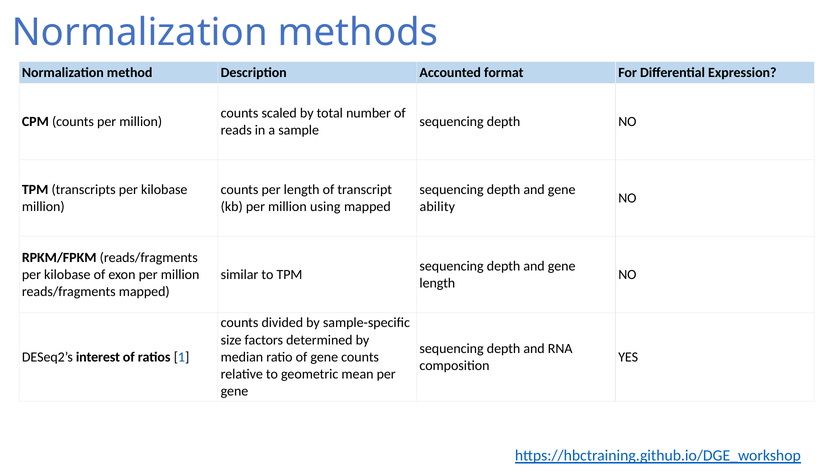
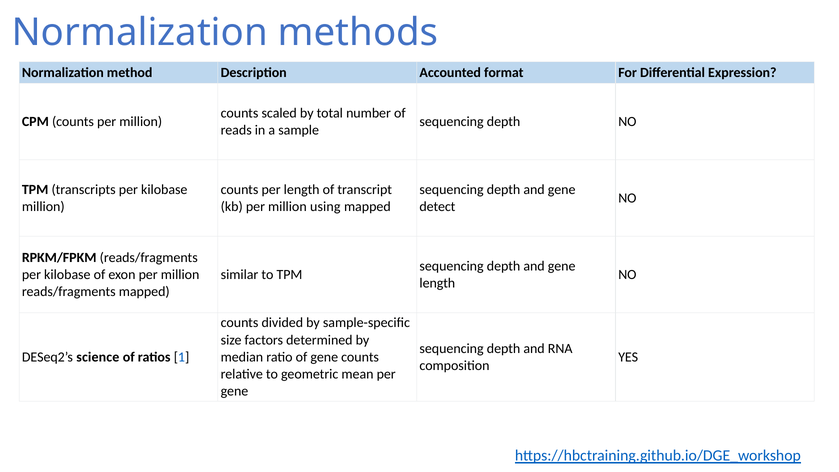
ability: ability -> detect (437, 207)
interest: interest -> science (98, 357)
